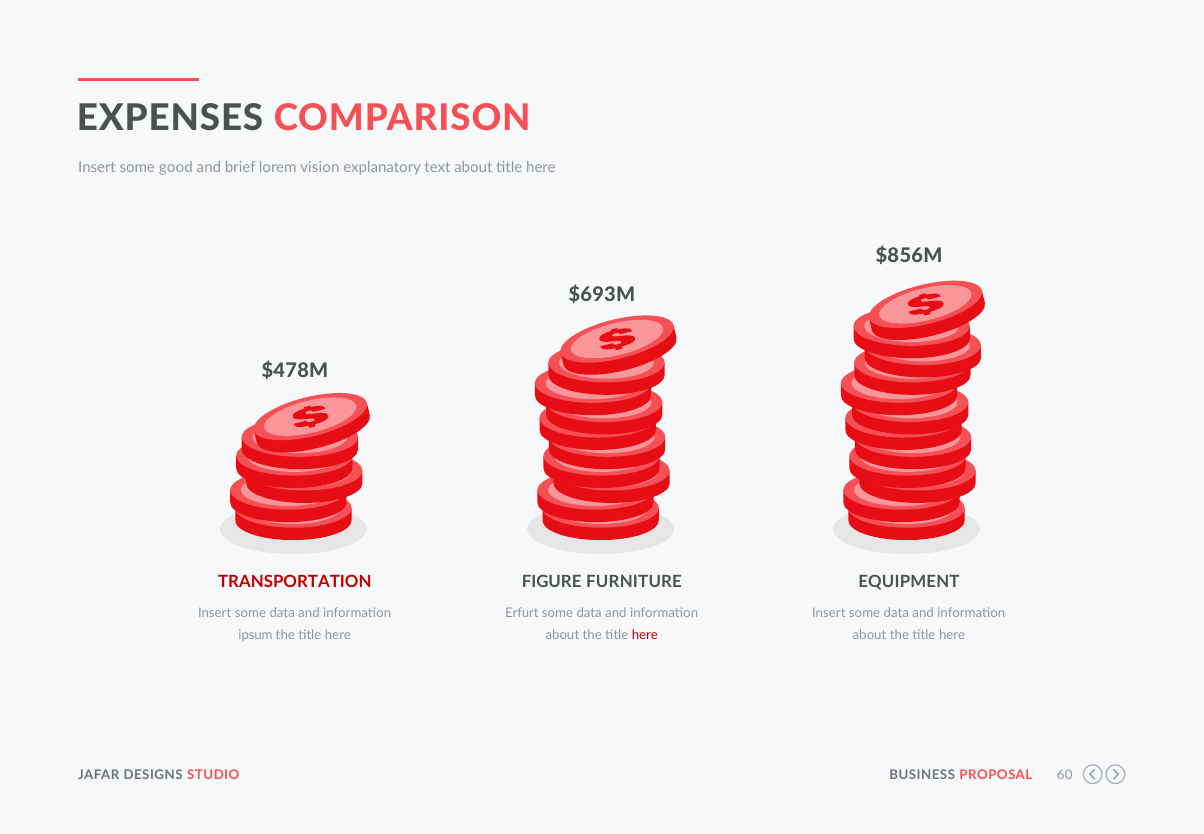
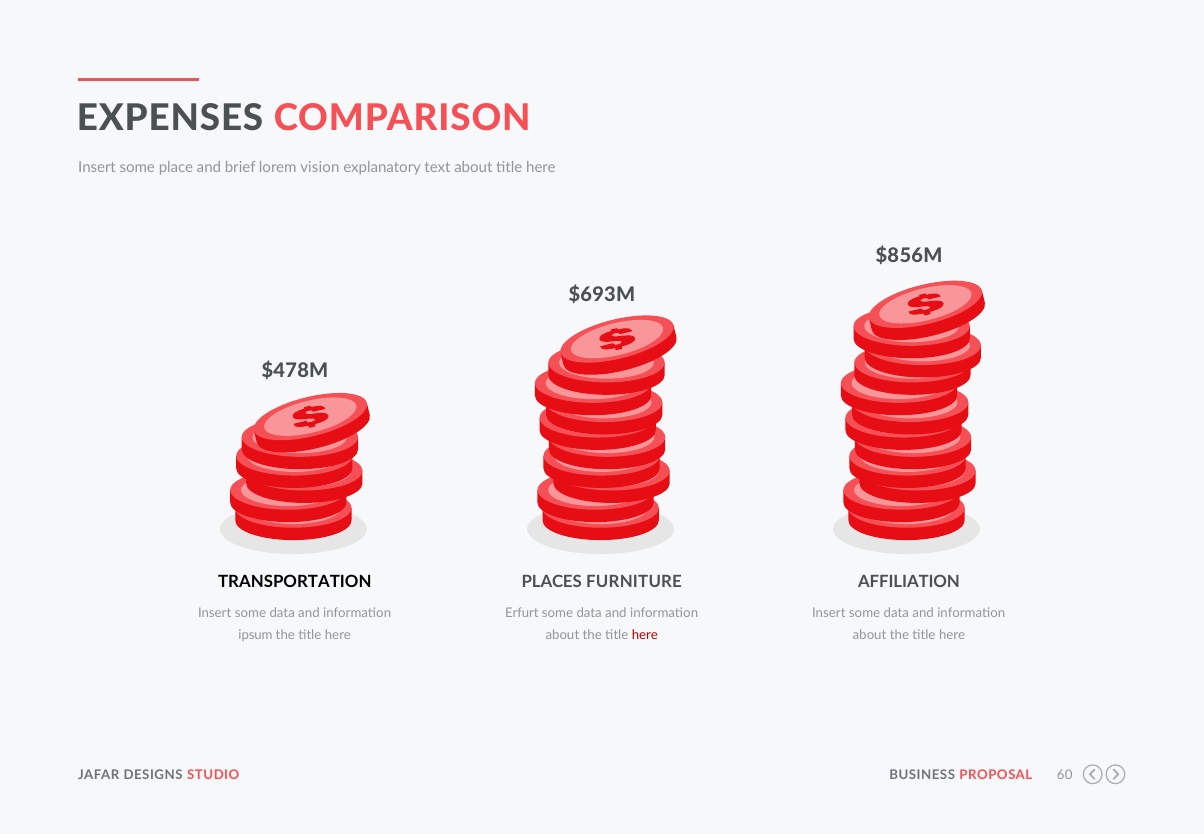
good: good -> place (176, 167)
TRANSPORTATION colour: red -> black (295, 582)
FIGURE: FIGURE -> PLACES (552, 582)
EQUIPMENT: EQUIPMENT -> AFFILIATION (909, 582)
